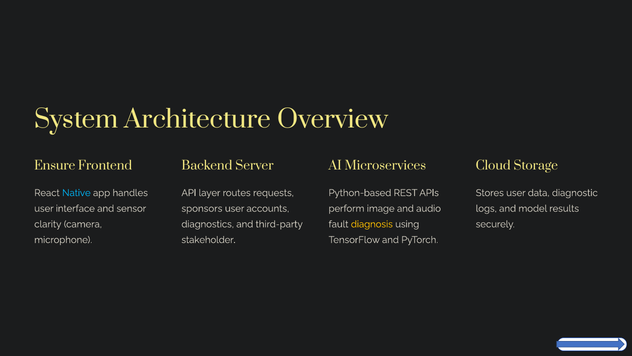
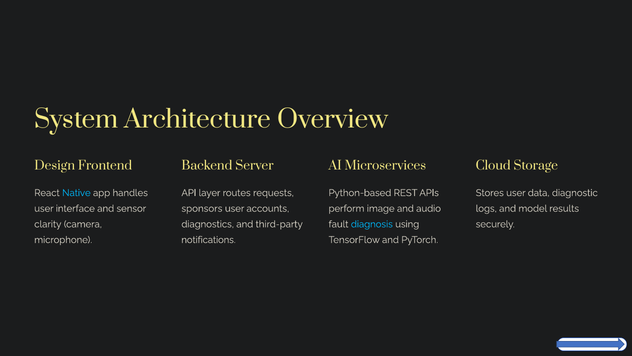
Ensure: Ensure -> Design (55, 166)
diagnosis colour: yellow -> light blue (372, 224)
stakeholder: stakeholder -> notifications (208, 240)
